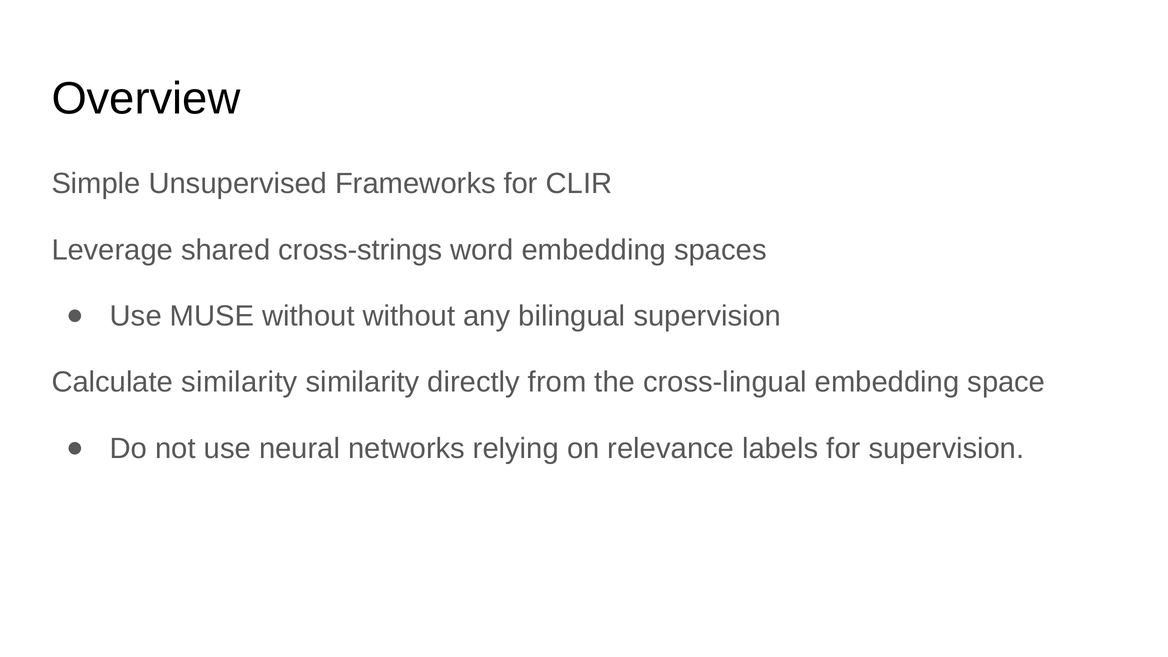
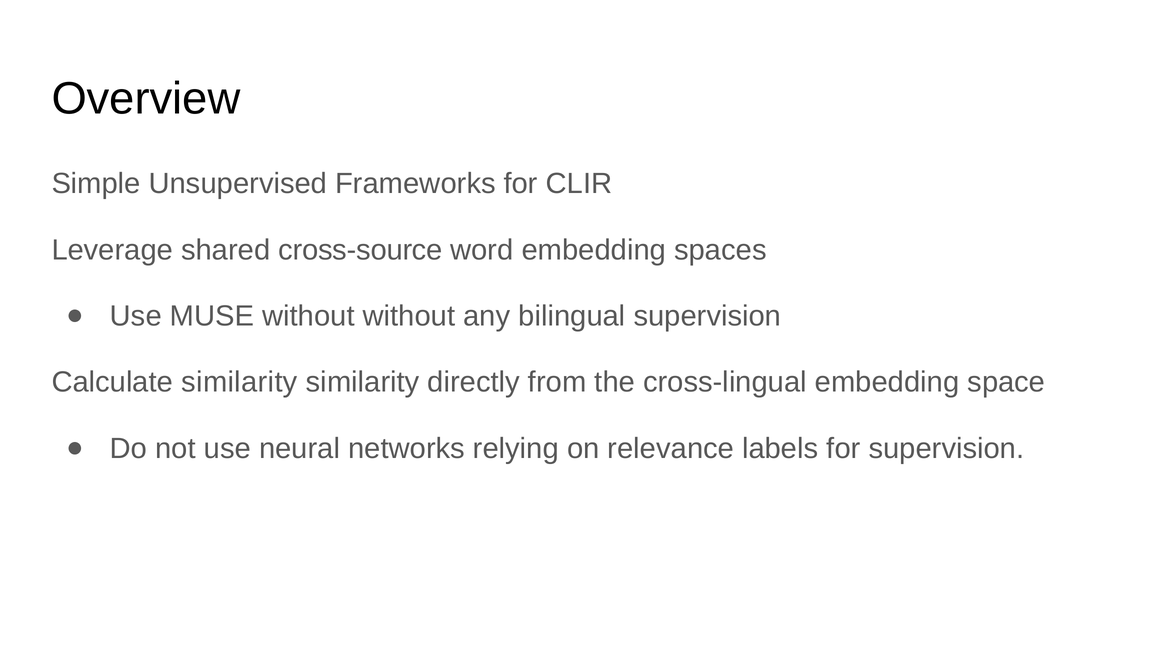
cross-strings: cross-strings -> cross-source (360, 250)
